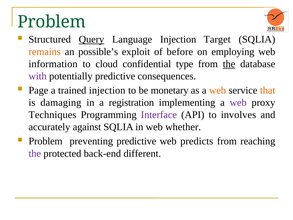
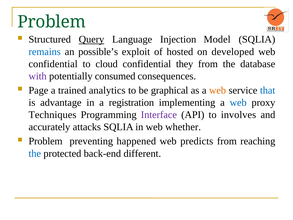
Target: Target -> Model (217, 39)
remains colour: orange -> blue (45, 52)
before: before -> hosted (180, 52)
employing: employing -> developed (233, 52)
information: information -> confidential (53, 64)
type: type -> they (185, 64)
the underline: present -> none (229, 64)
potentially predictive: predictive -> consumed (115, 76)
trained injection: injection -> analytics (107, 90)
monetary: monetary -> graphical (170, 90)
that colour: orange -> blue (268, 90)
damaging: damaging -> advantage (61, 102)
web colour: purple -> blue (238, 102)
against: against -> attacks (87, 127)
preventing predictive: predictive -> happened (136, 141)
the colour: purple -> blue (35, 153)
